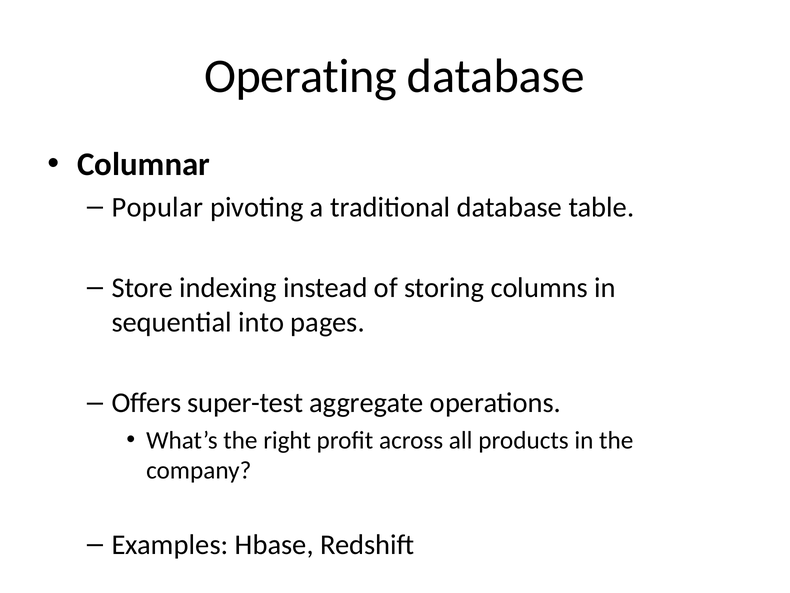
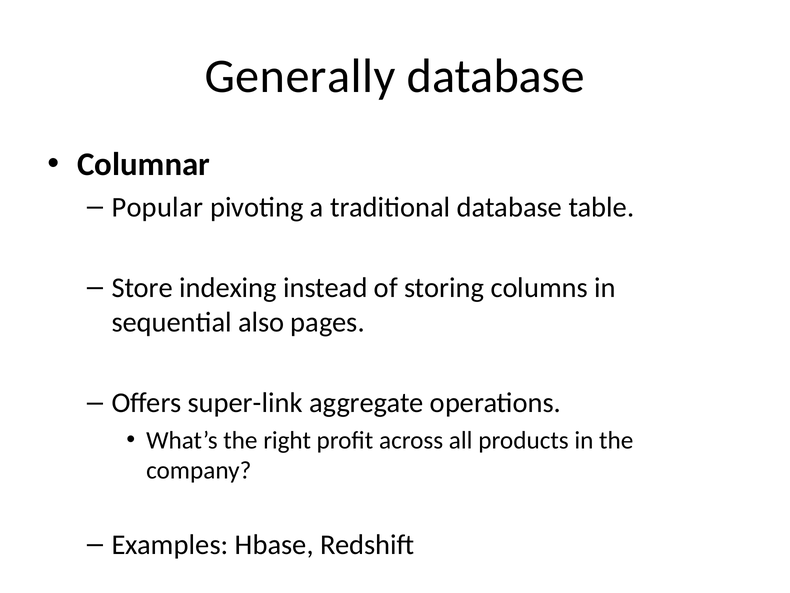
Operating: Operating -> Generally (300, 76)
into: into -> also (261, 322)
super-test: super-test -> super-link (245, 403)
